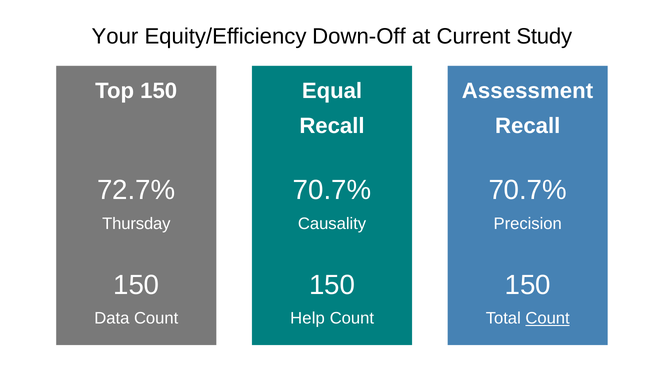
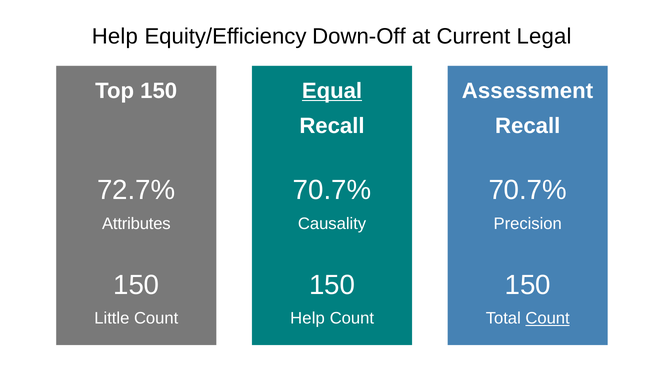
Your: Your -> Help (115, 36)
Study: Study -> Legal (544, 36)
Equal underline: none -> present (332, 91)
Thursday: Thursday -> Attributes (136, 223)
Data: Data -> Little (112, 318)
